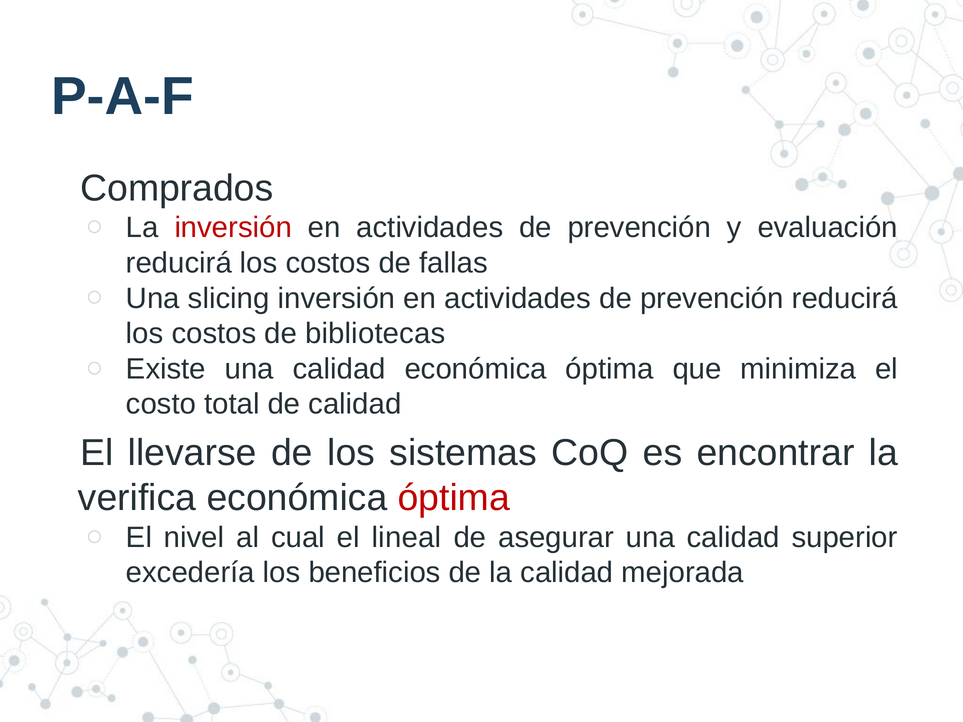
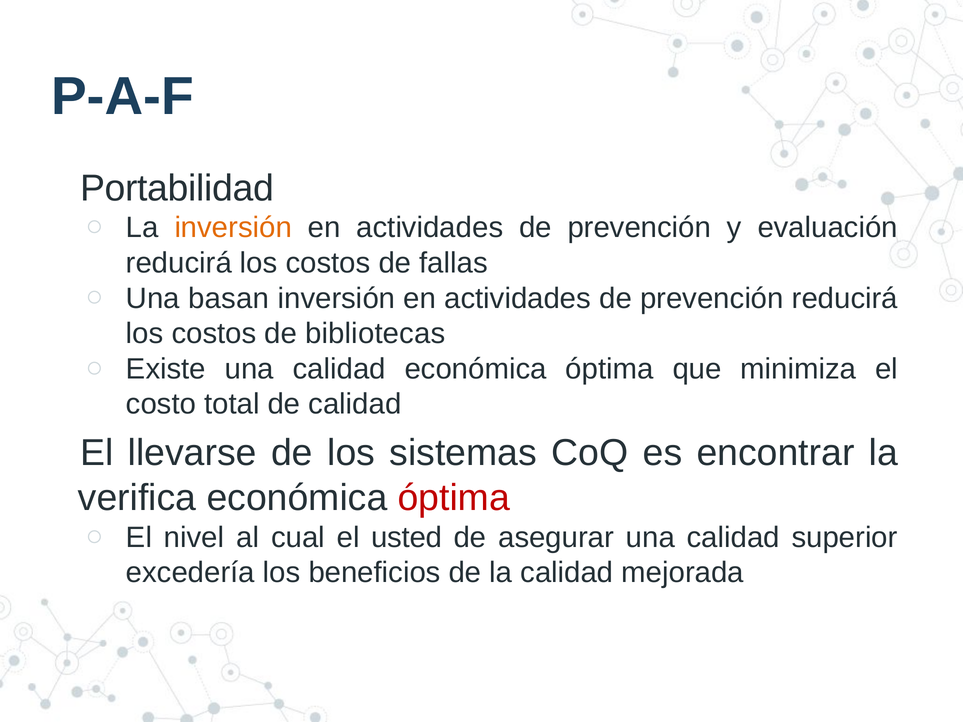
Comprados: Comprados -> Portabilidad (177, 188)
inversión colour: red -> orange (233, 228)
slicing: slicing -> basan (229, 298)
lineal: lineal -> usted (407, 538)
